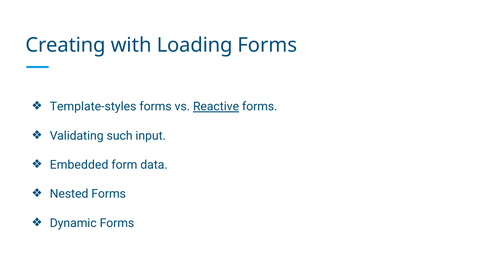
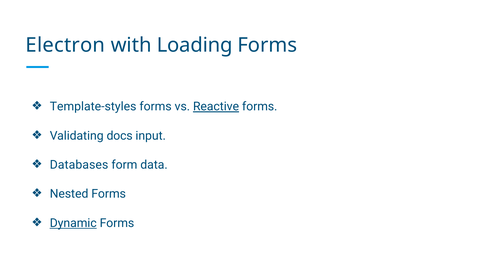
Creating: Creating -> Electron (65, 45)
such: such -> docs (120, 136)
Embedded: Embedded -> Databases (79, 165)
Dynamic underline: none -> present (73, 223)
